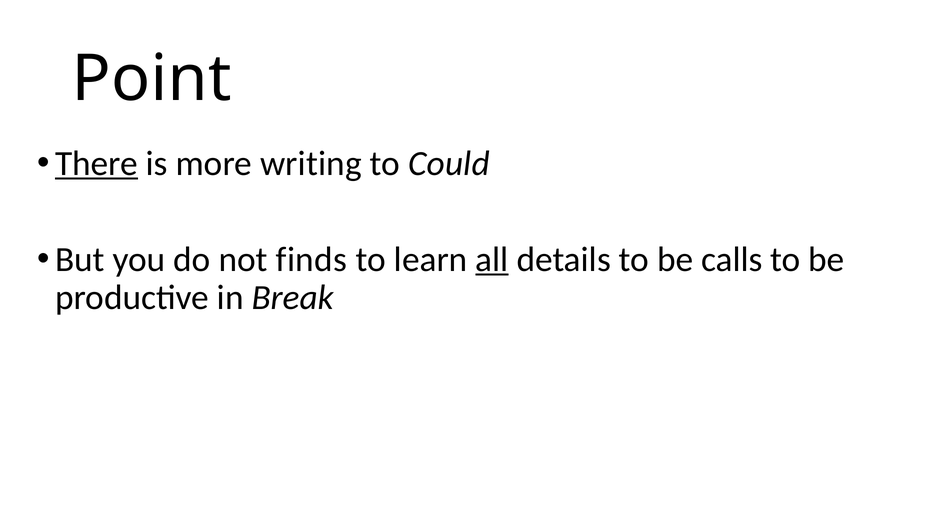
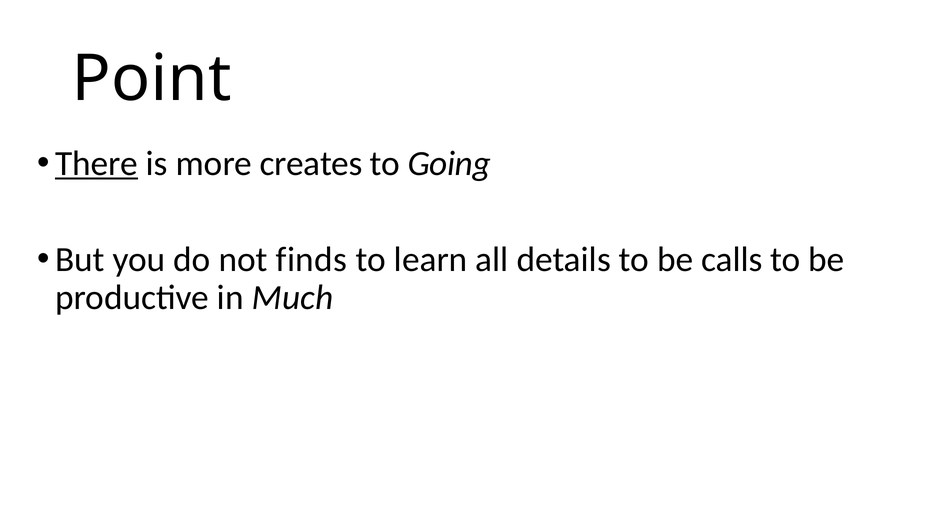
writing: writing -> creates (311, 164)
Could: Could -> Going (449, 164)
all underline: present -> none (492, 260)
Break: Break -> Much (293, 298)
